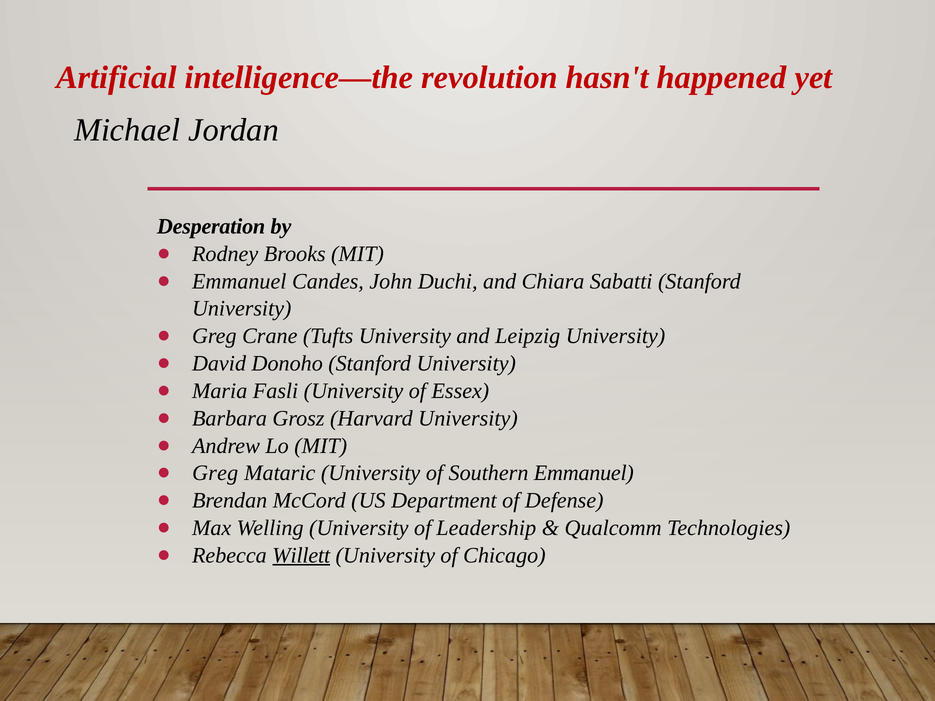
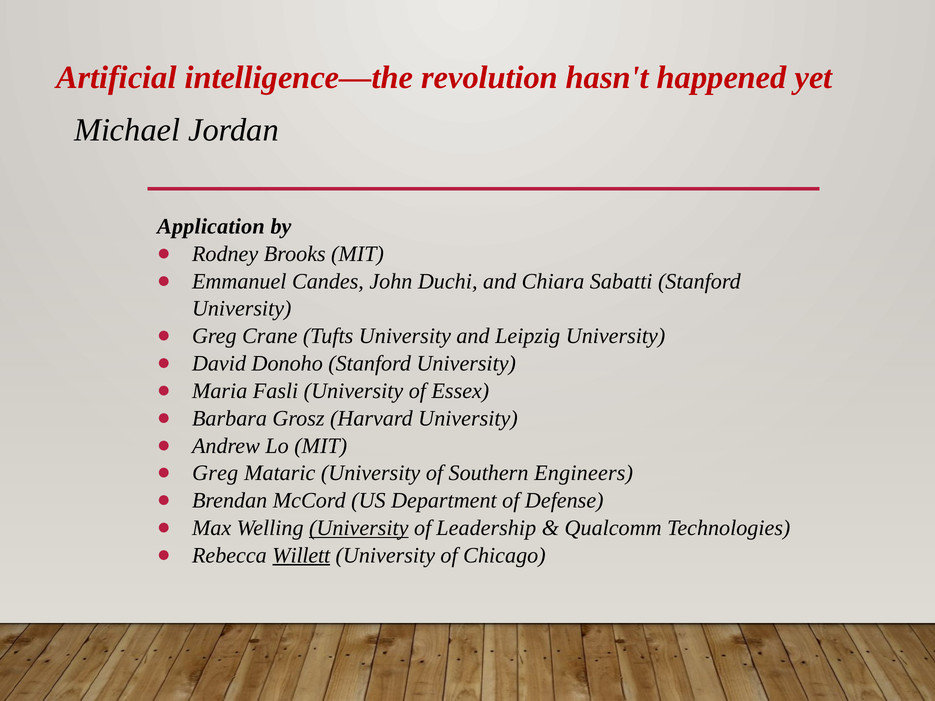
Desperation: Desperation -> Application (211, 226)
Southern Emmanuel: Emmanuel -> Engineers (584, 473)
University underline: none -> present (359, 528)
